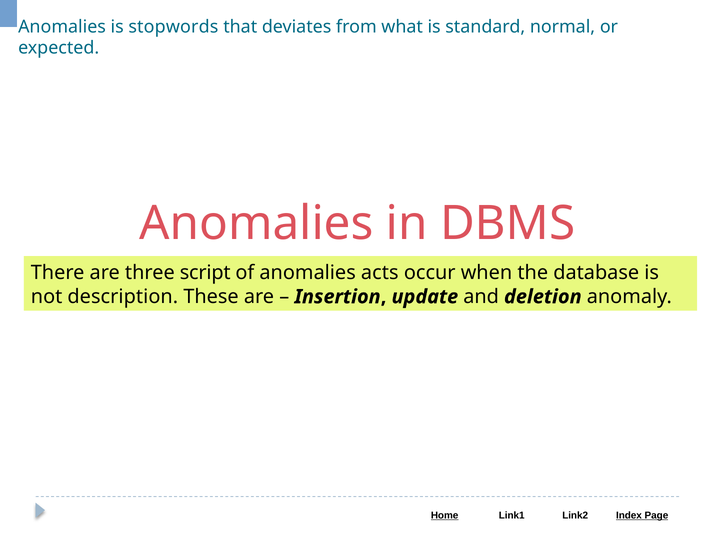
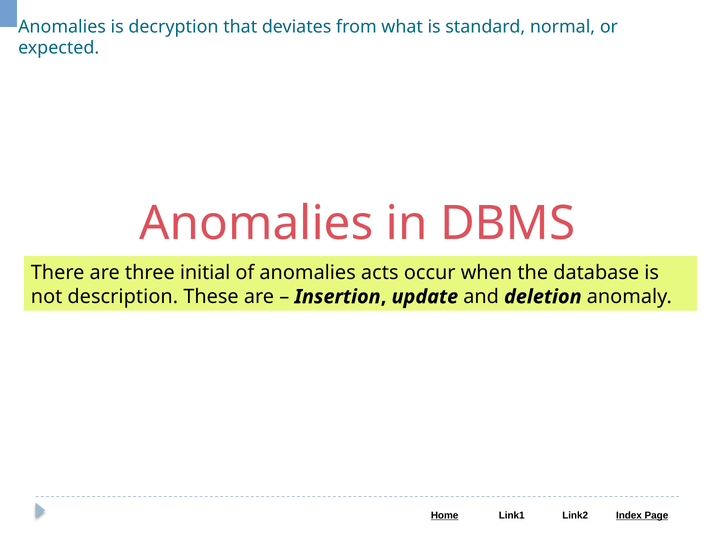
stopwords: stopwords -> decryption (173, 27)
script: script -> initial (205, 273)
